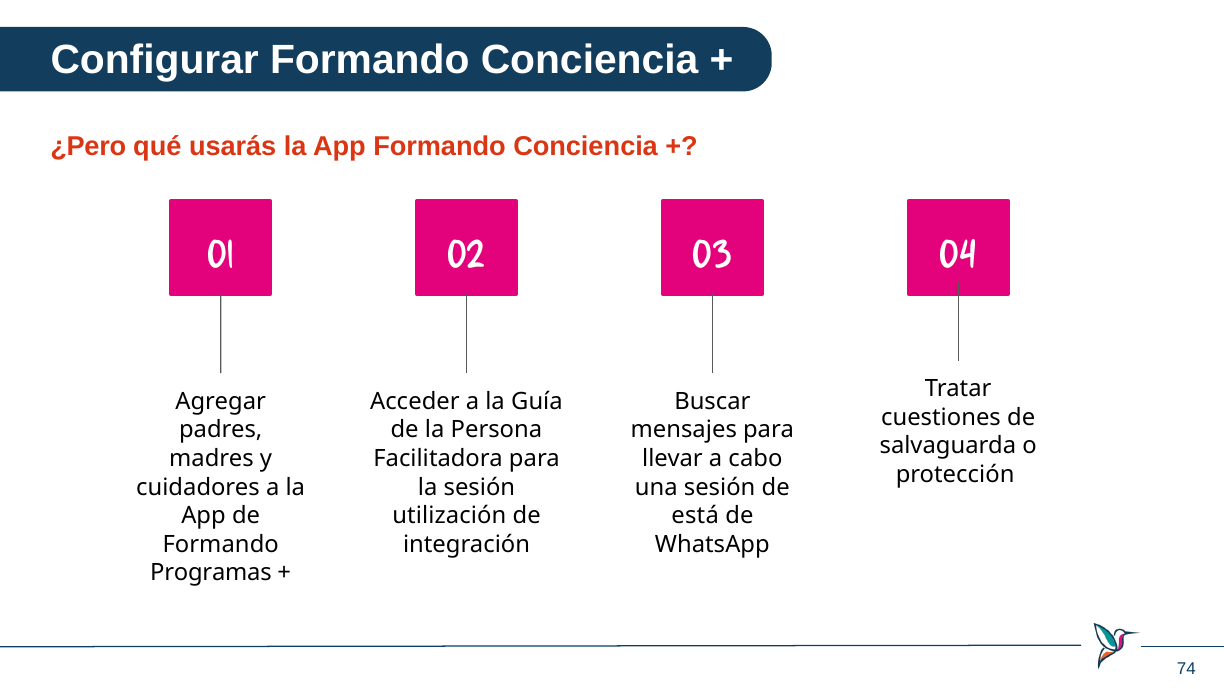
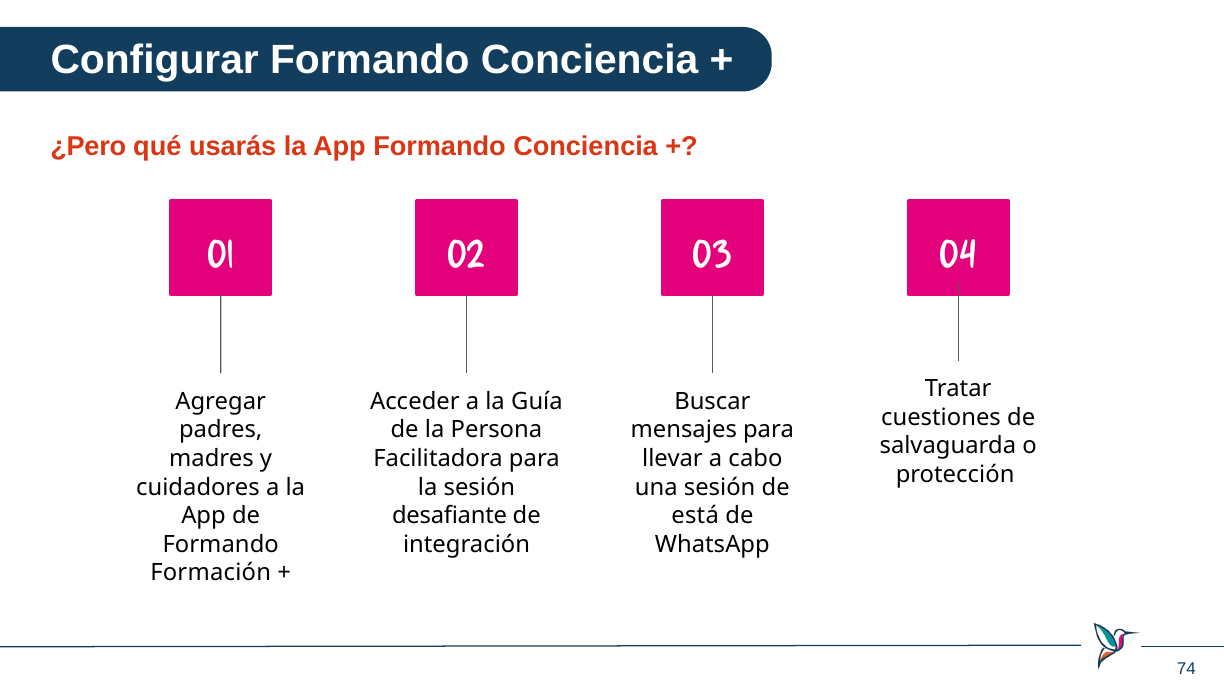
utilización: utilización -> desafiante (450, 515)
Programas: Programas -> Formación (211, 573)
